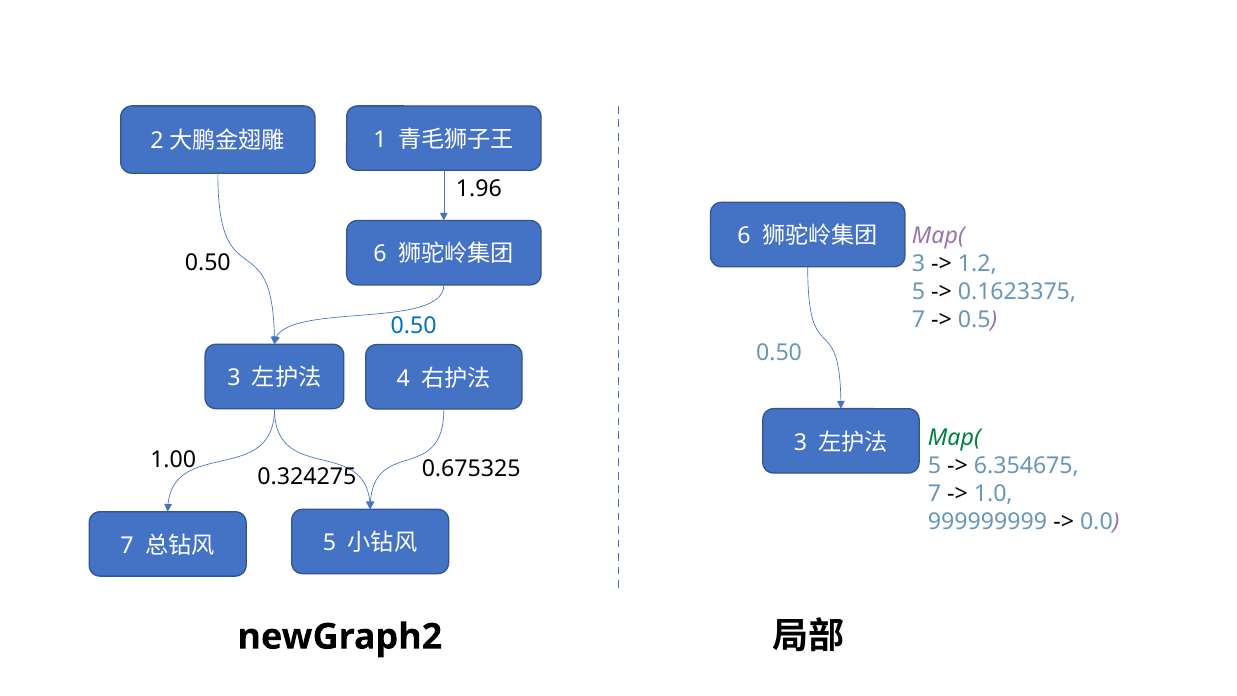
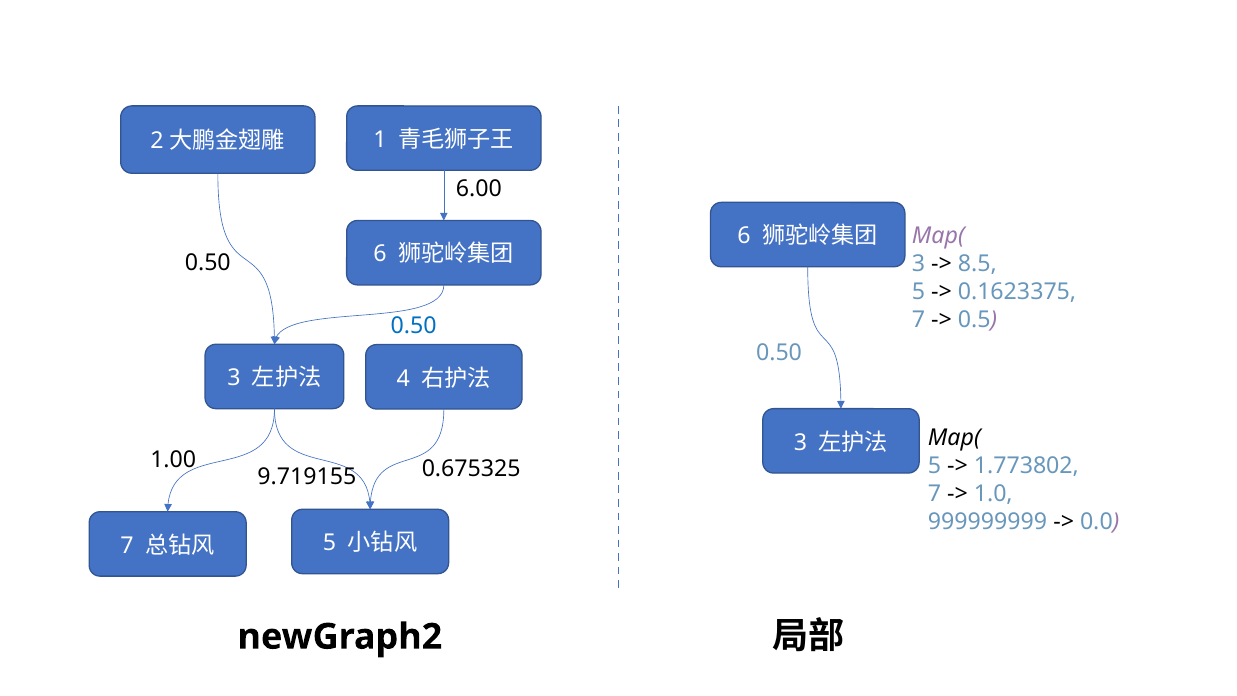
1.96: 1.96 -> 6.00 (479, 188)
1.2: 1.2 -> 8.5 (977, 264)
Map( colour: green -> black (954, 438)
6.354675: 6.354675 -> 1.773802 (1026, 466)
0.324275: 0.324275 -> 9.719155 (307, 477)
